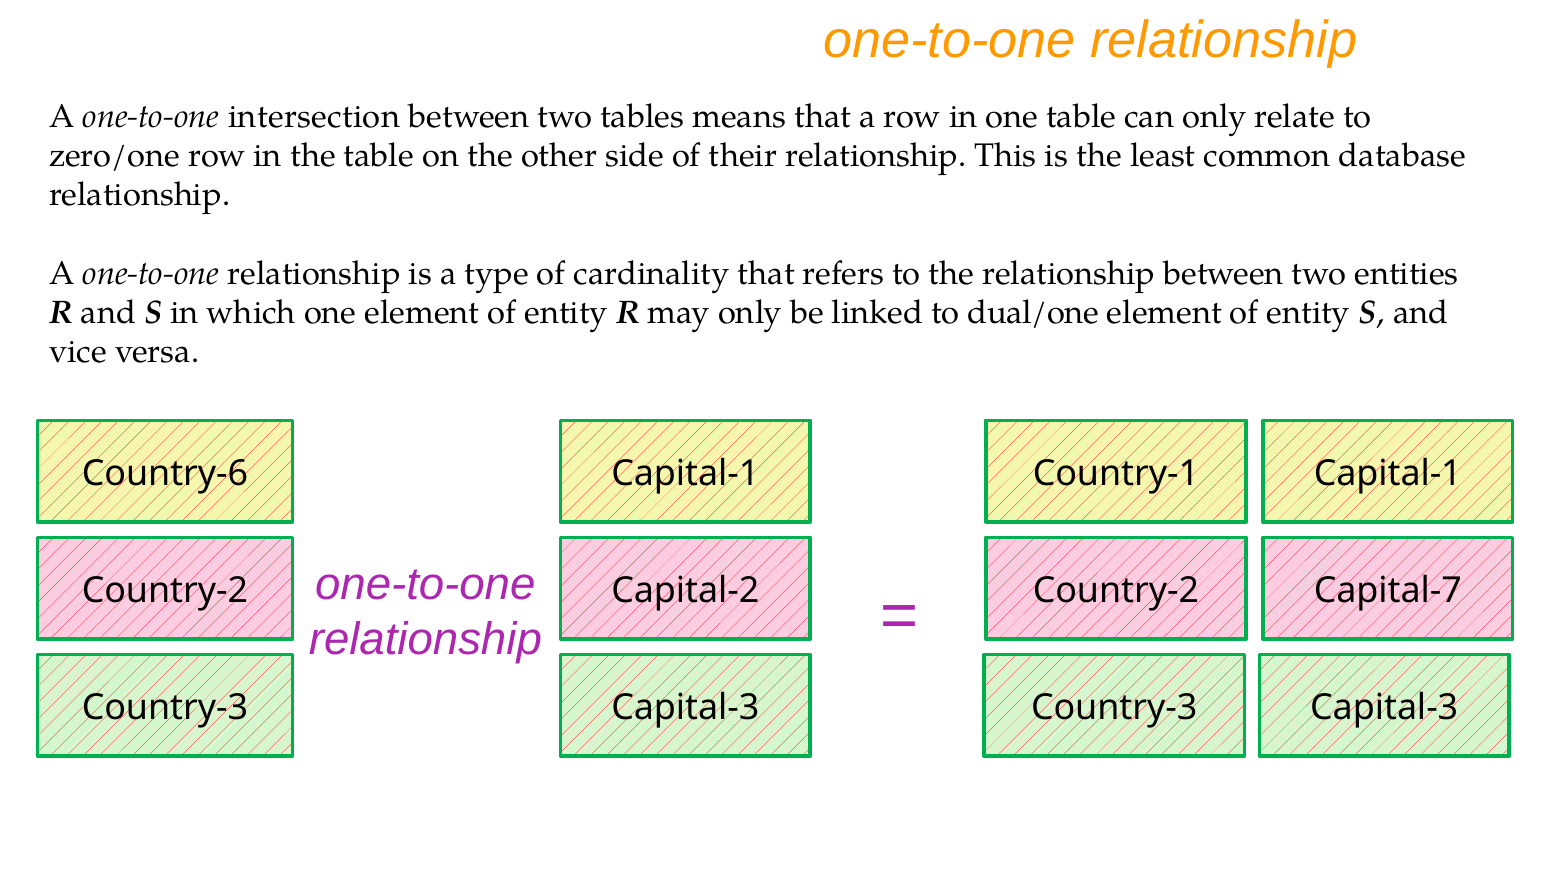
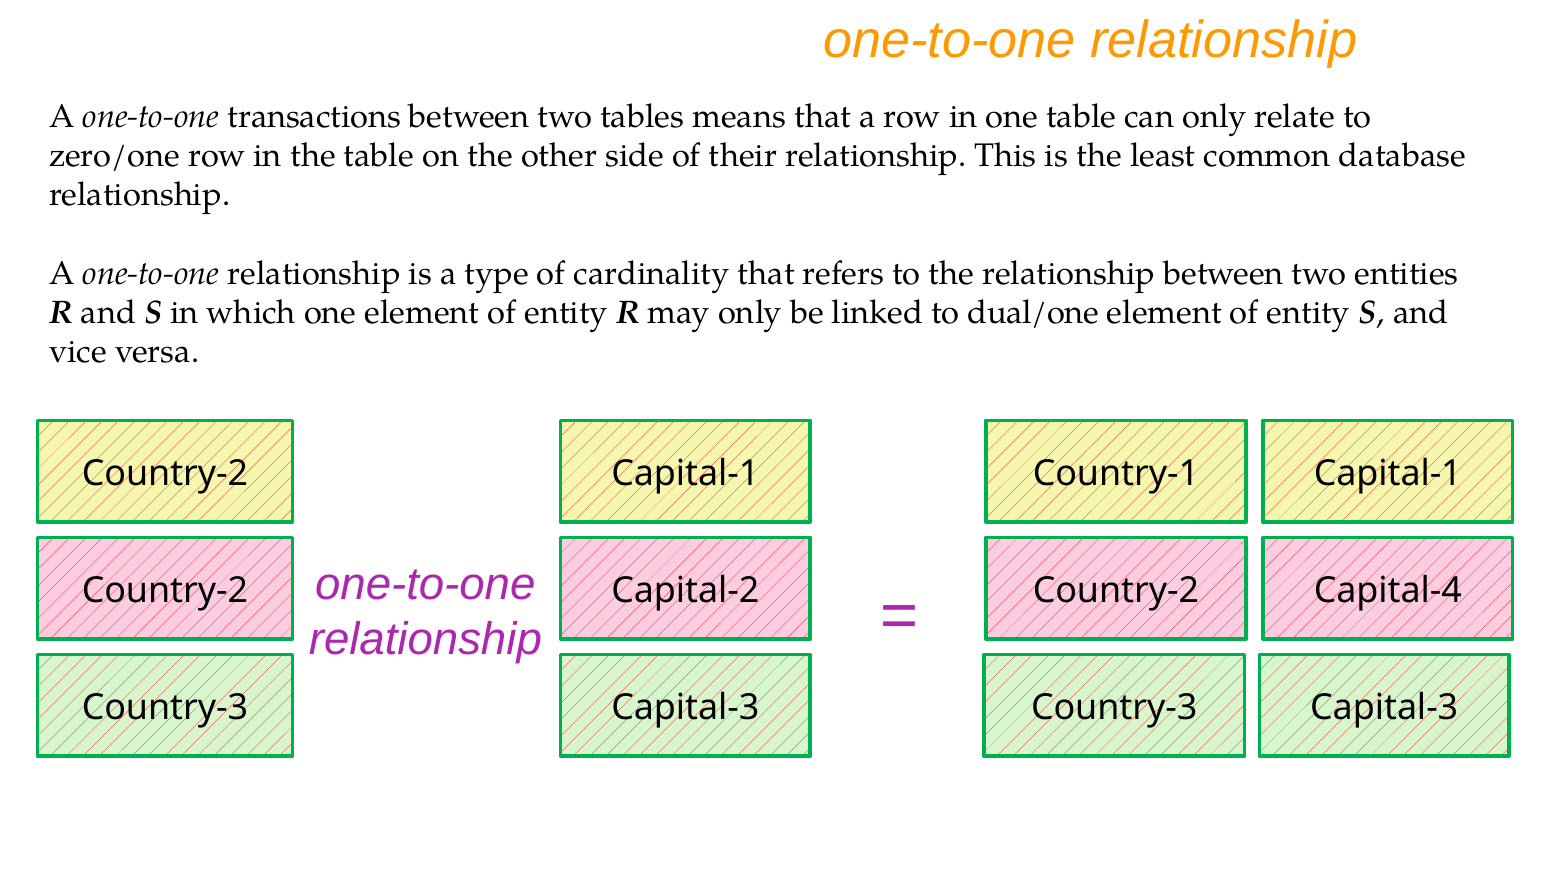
intersection: intersection -> transactions (314, 117)
Country-6: Country-6 -> Country-2 (165, 474)
Capital-7: Capital-7 -> Capital-4 (1388, 591)
